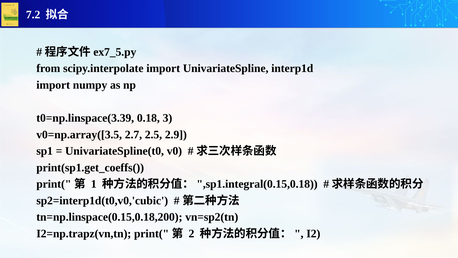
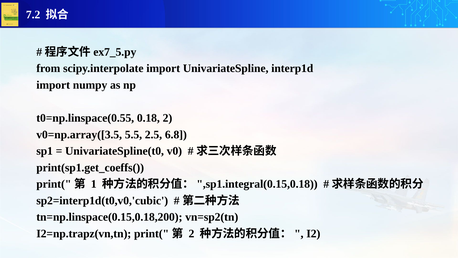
t0=np.linspace(3.39: t0=np.linspace(3.39 -> t0=np.linspace(0.55 (85, 118)
0.18 3: 3 -> 2 (167, 118)
2.7: 2.7 -> 5.5 (133, 134)
2.9: 2.9 -> 6.8 (176, 134)
